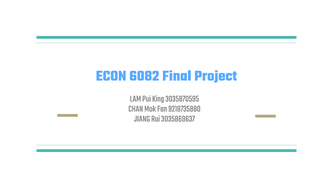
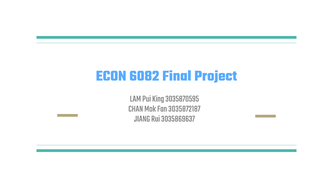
9218735880: 9218735880 -> 3035872187 (184, 108)
